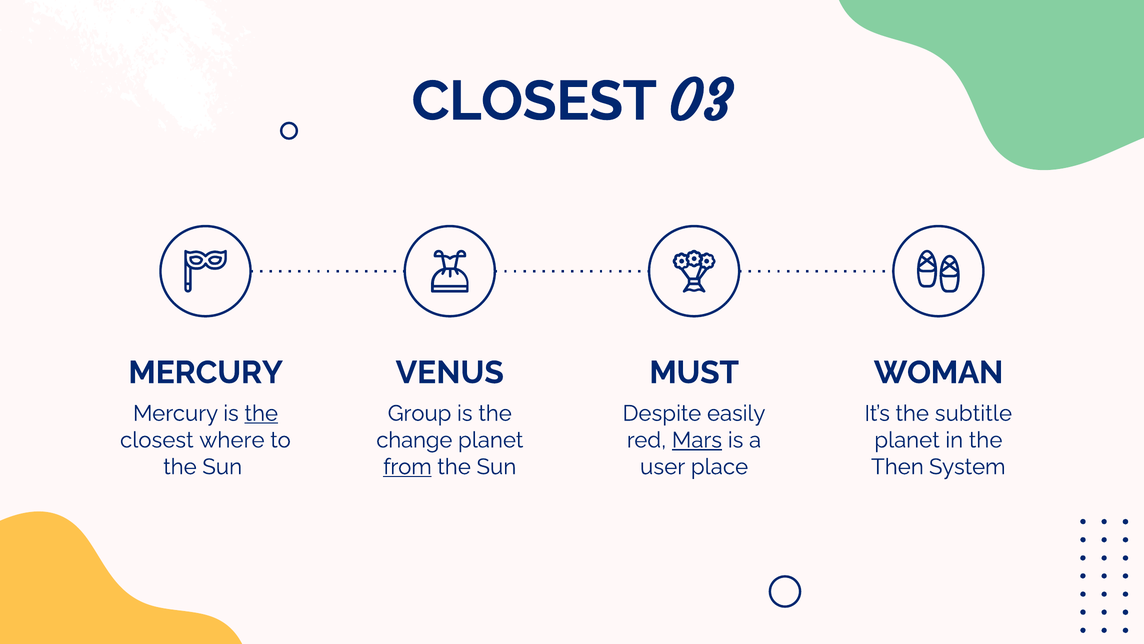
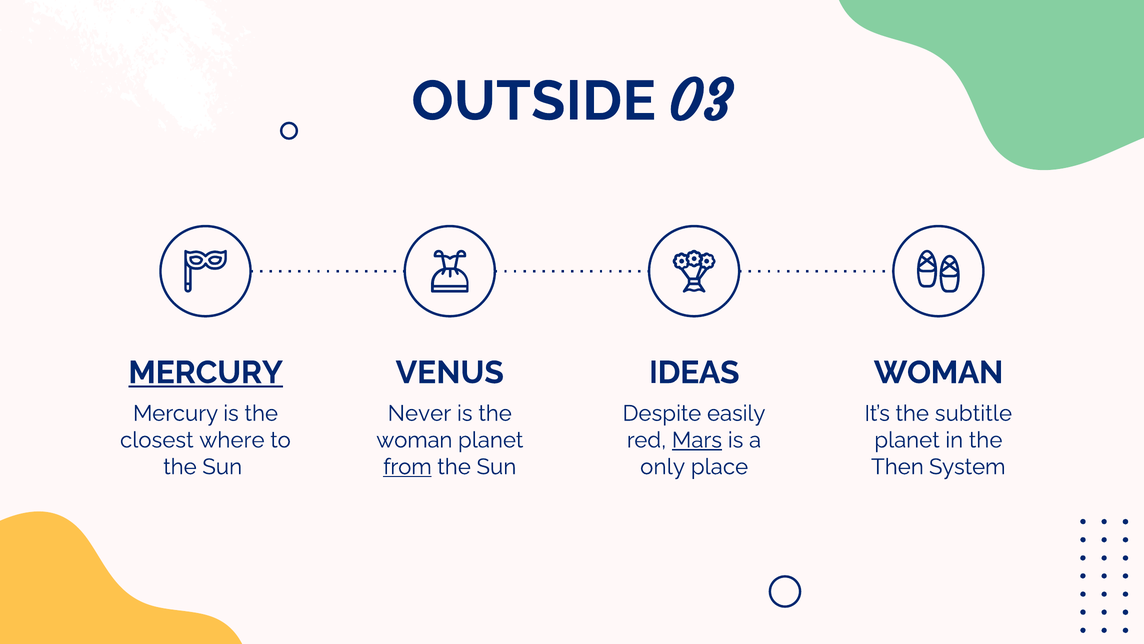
CLOSEST: CLOSEST -> OUTSIDE (534, 101)
MERCURY underline: none -> present (206, 372)
MUST: MUST -> IDEAS (694, 372)
the underline: present -> none (261, 413)
Group: Group -> Never (419, 413)
change: change -> woman (414, 440)
user: user -> only (663, 467)
